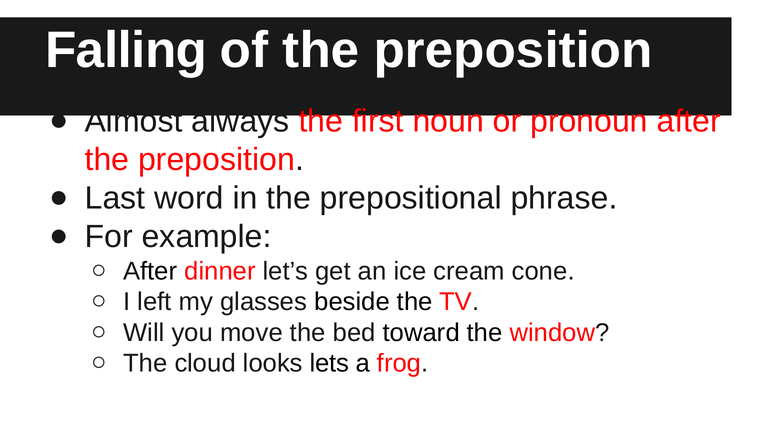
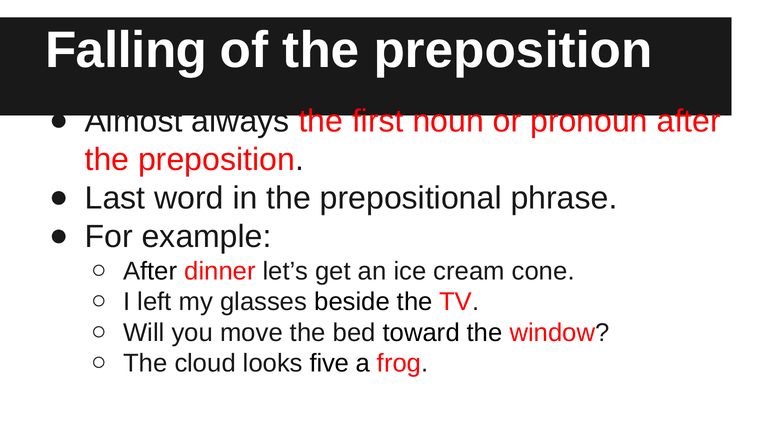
lets: lets -> five (329, 364)
